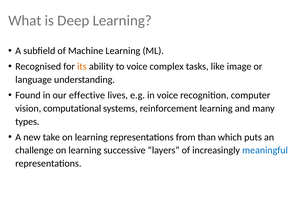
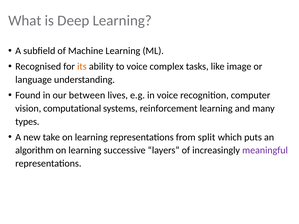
effective: effective -> between (87, 95)
than: than -> split (207, 137)
challenge: challenge -> algorithm (34, 150)
meaningful colour: blue -> purple (265, 150)
